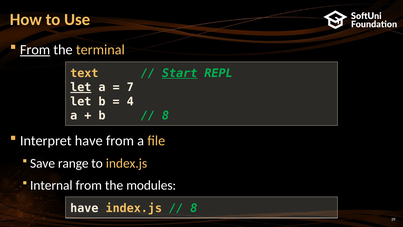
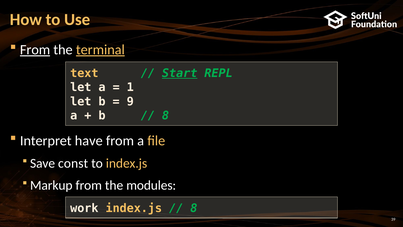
terminal underline: none -> present (100, 50)
let underline: present -> none (81, 87)
7: 7 -> 1 (130, 87)
4: 4 -> 9 (130, 101)
range: range -> const (73, 163)
Internal: Internal -> Markup (51, 185)
have: have -> work (84, 208)
